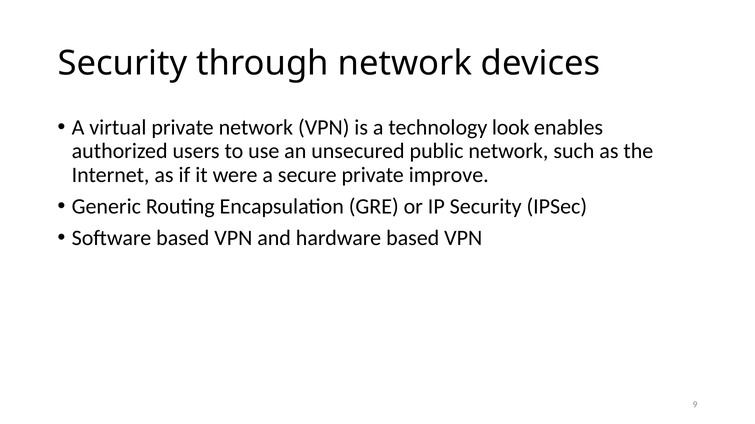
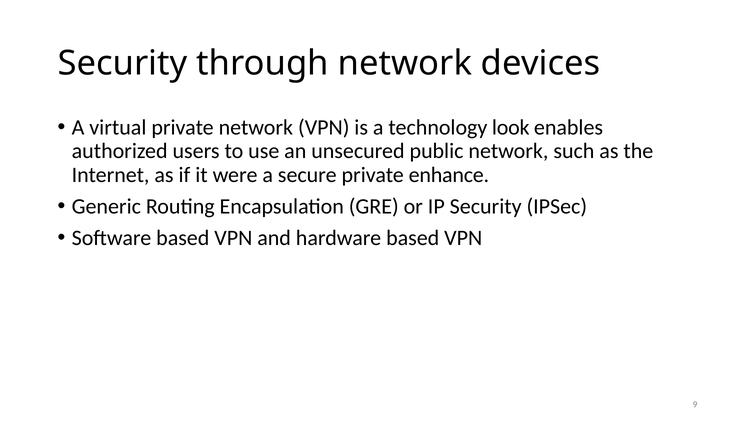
improve: improve -> enhance (449, 175)
